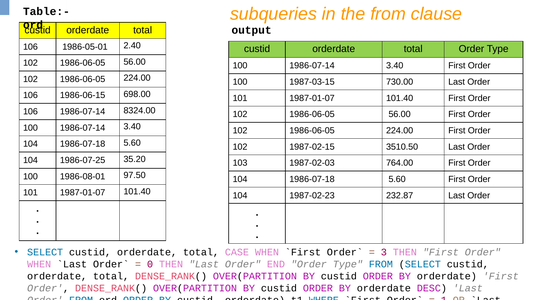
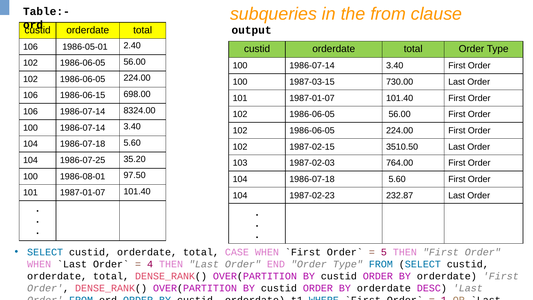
3: 3 -> 5 (384, 252)
0: 0 -> 4 (150, 264)
